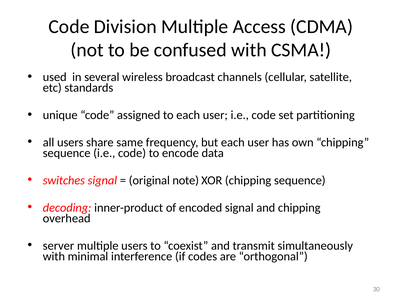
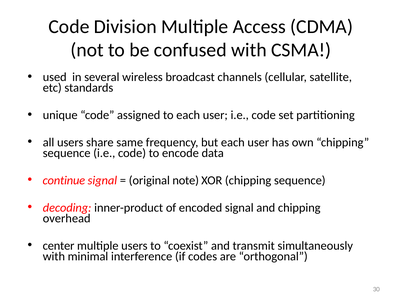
switches: switches -> continue (64, 180)
server: server -> center (59, 246)
